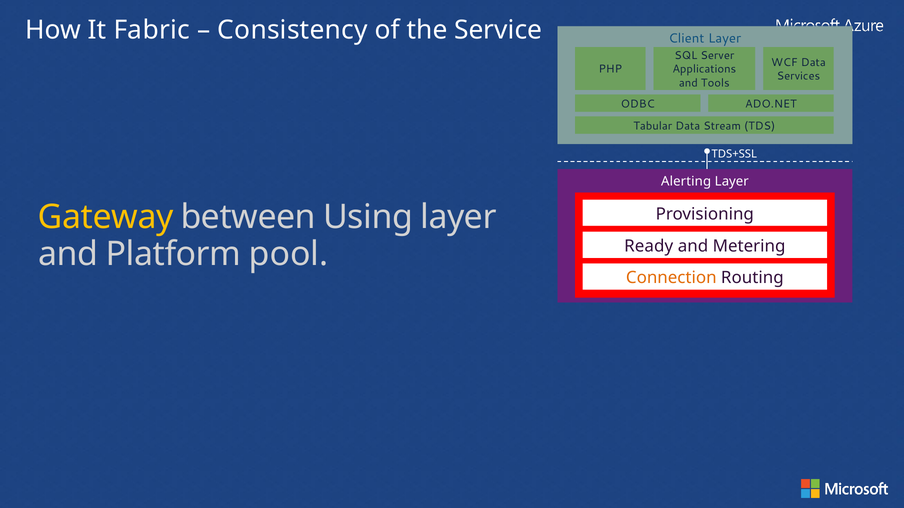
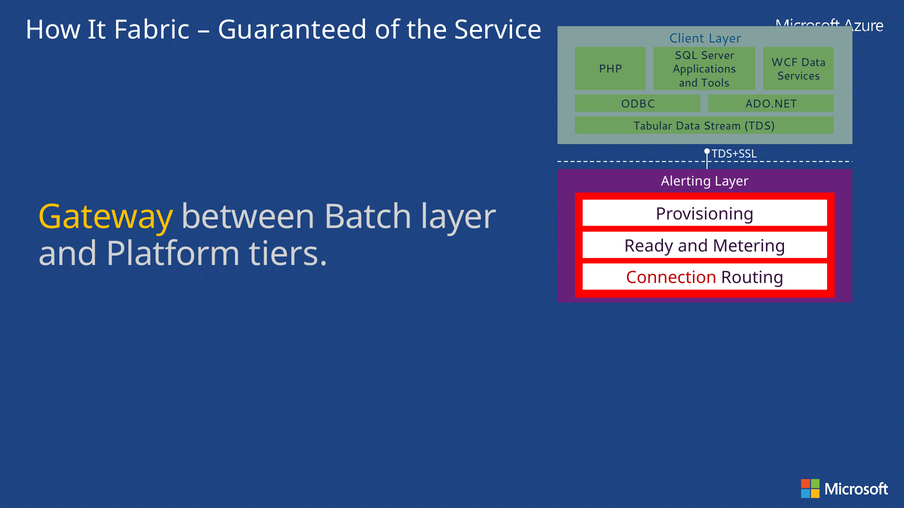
Consistency: Consistency -> Guaranteed (293, 30)
Using: Using -> Batch (368, 217)
pool: pool -> tiers (288, 254)
Connection colour: orange -> red (671, 278)
